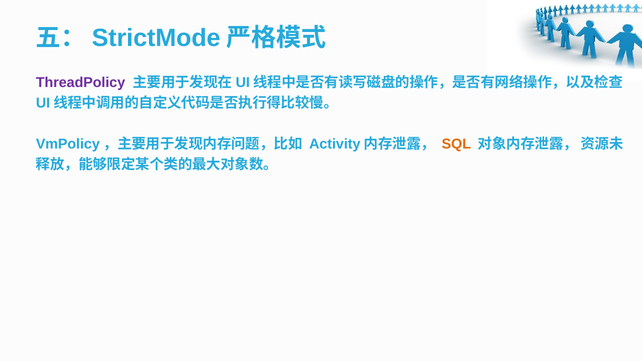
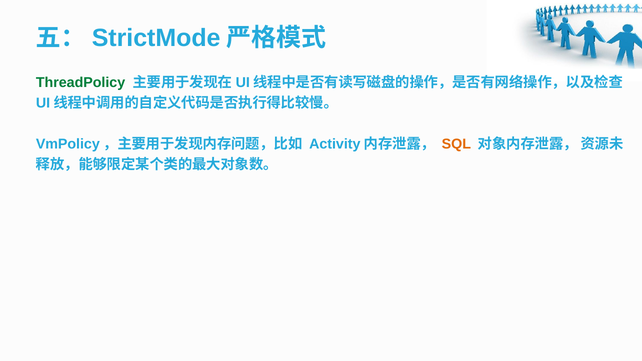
ThreadPolicy colour: purple -> green (81, 83)
